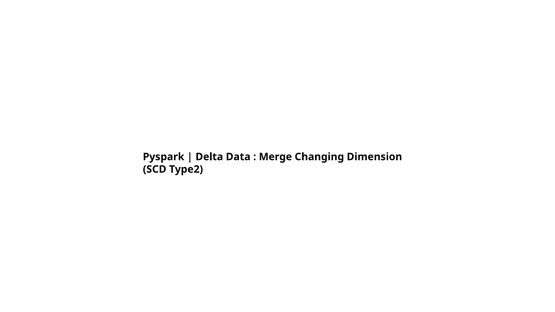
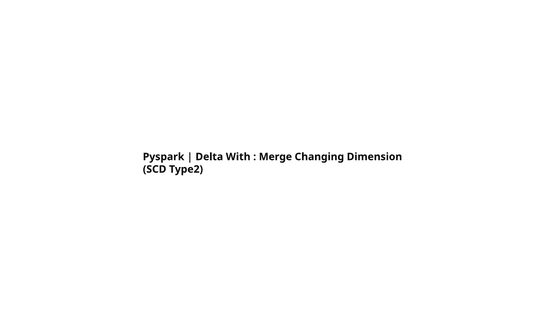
Data: Data -> With (238, 157)
